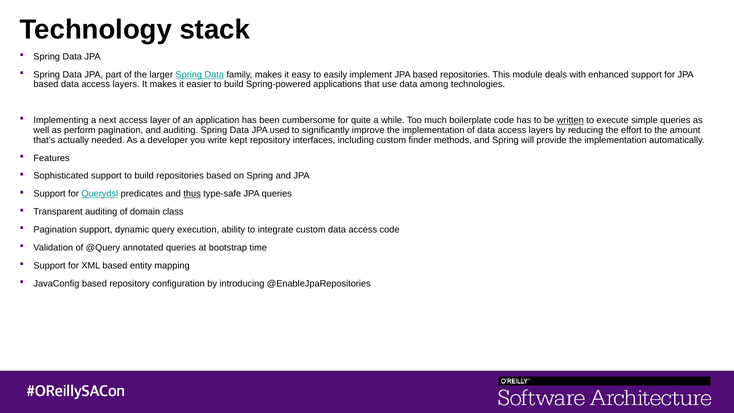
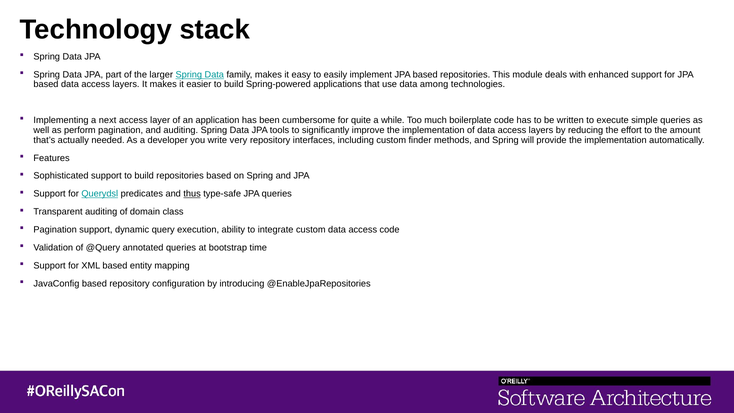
written underline: present -> none (570, 120)
used: used -> tools (280, 130)
kept: kept -> very (239, 140)
